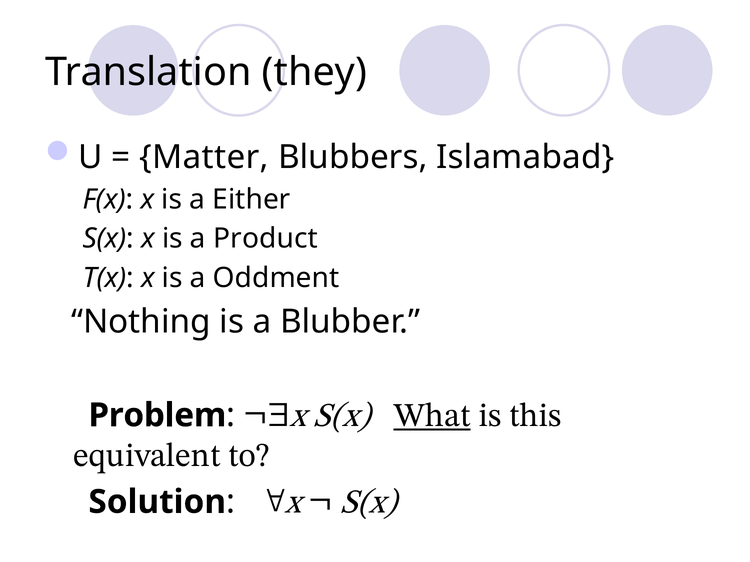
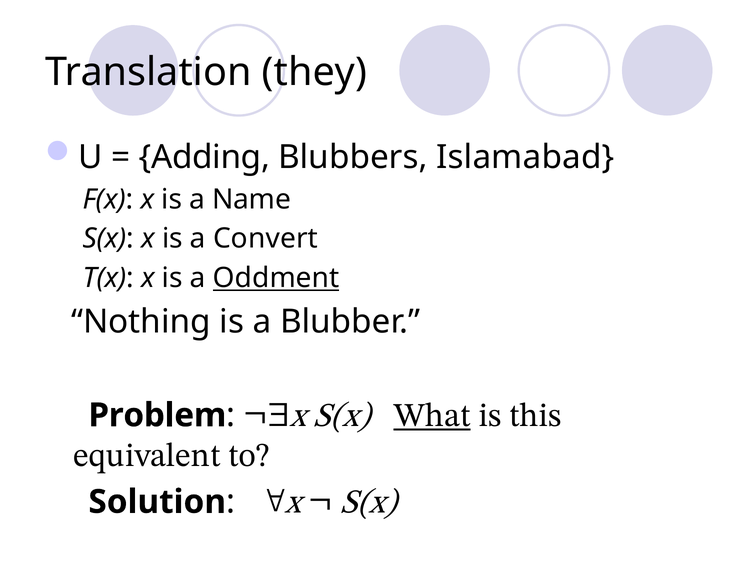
Matter: Matter -> Adding (204, 157)
Either: Either -> Name (252, 200)
Product: Product -> Convert (266, 239)
Oddment underline: none -> present (276, 278)
